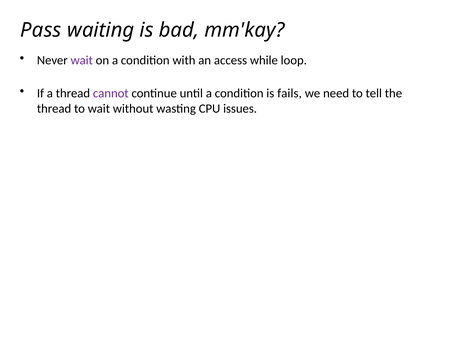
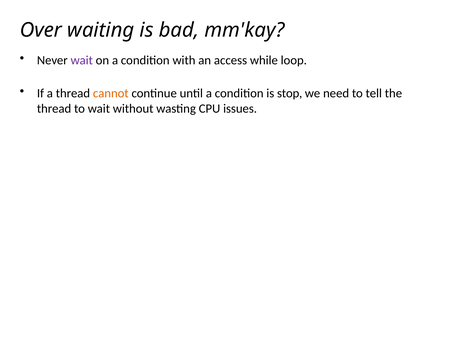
Pass: Pass -> Over (41, 30)
cannot colour: purple -> orange (111, 93)
fails: fails -> stop (290, 93)
